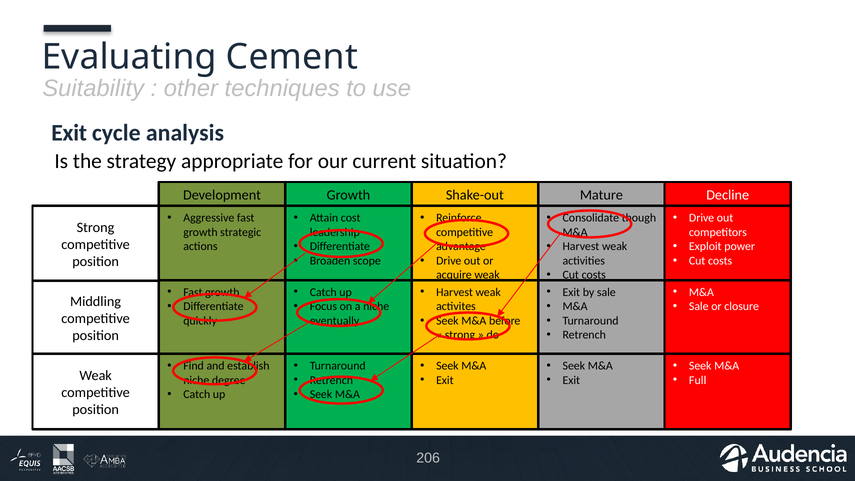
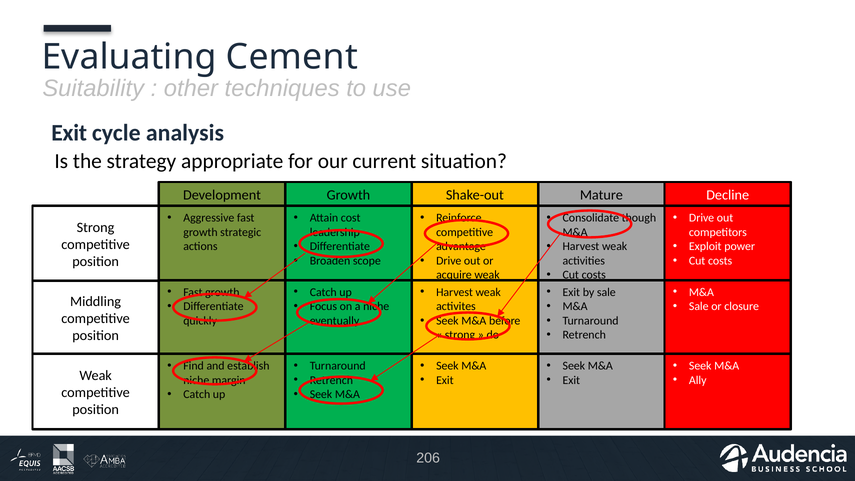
Full: Full -> Ally (698, 380)
degree: degree -> margin (229, 380)
